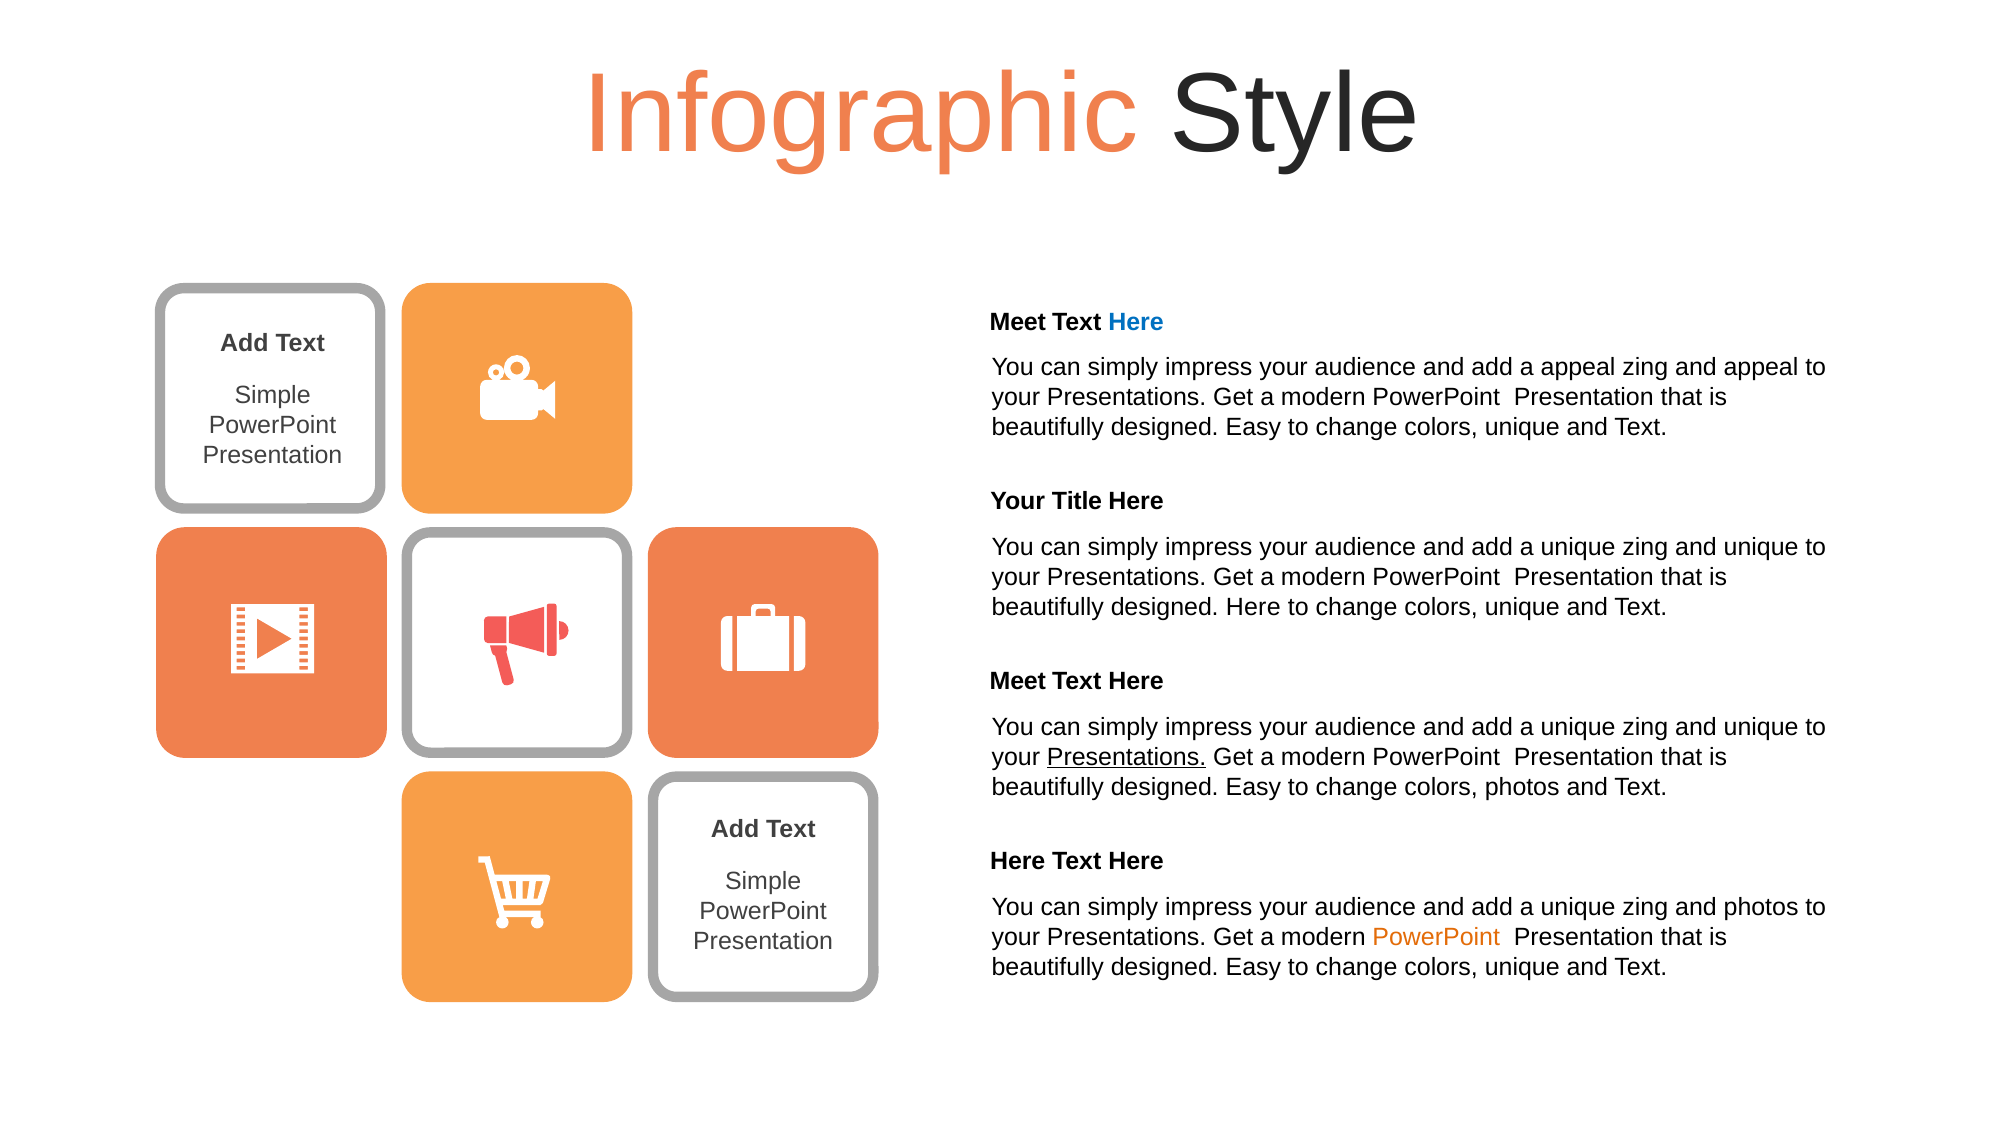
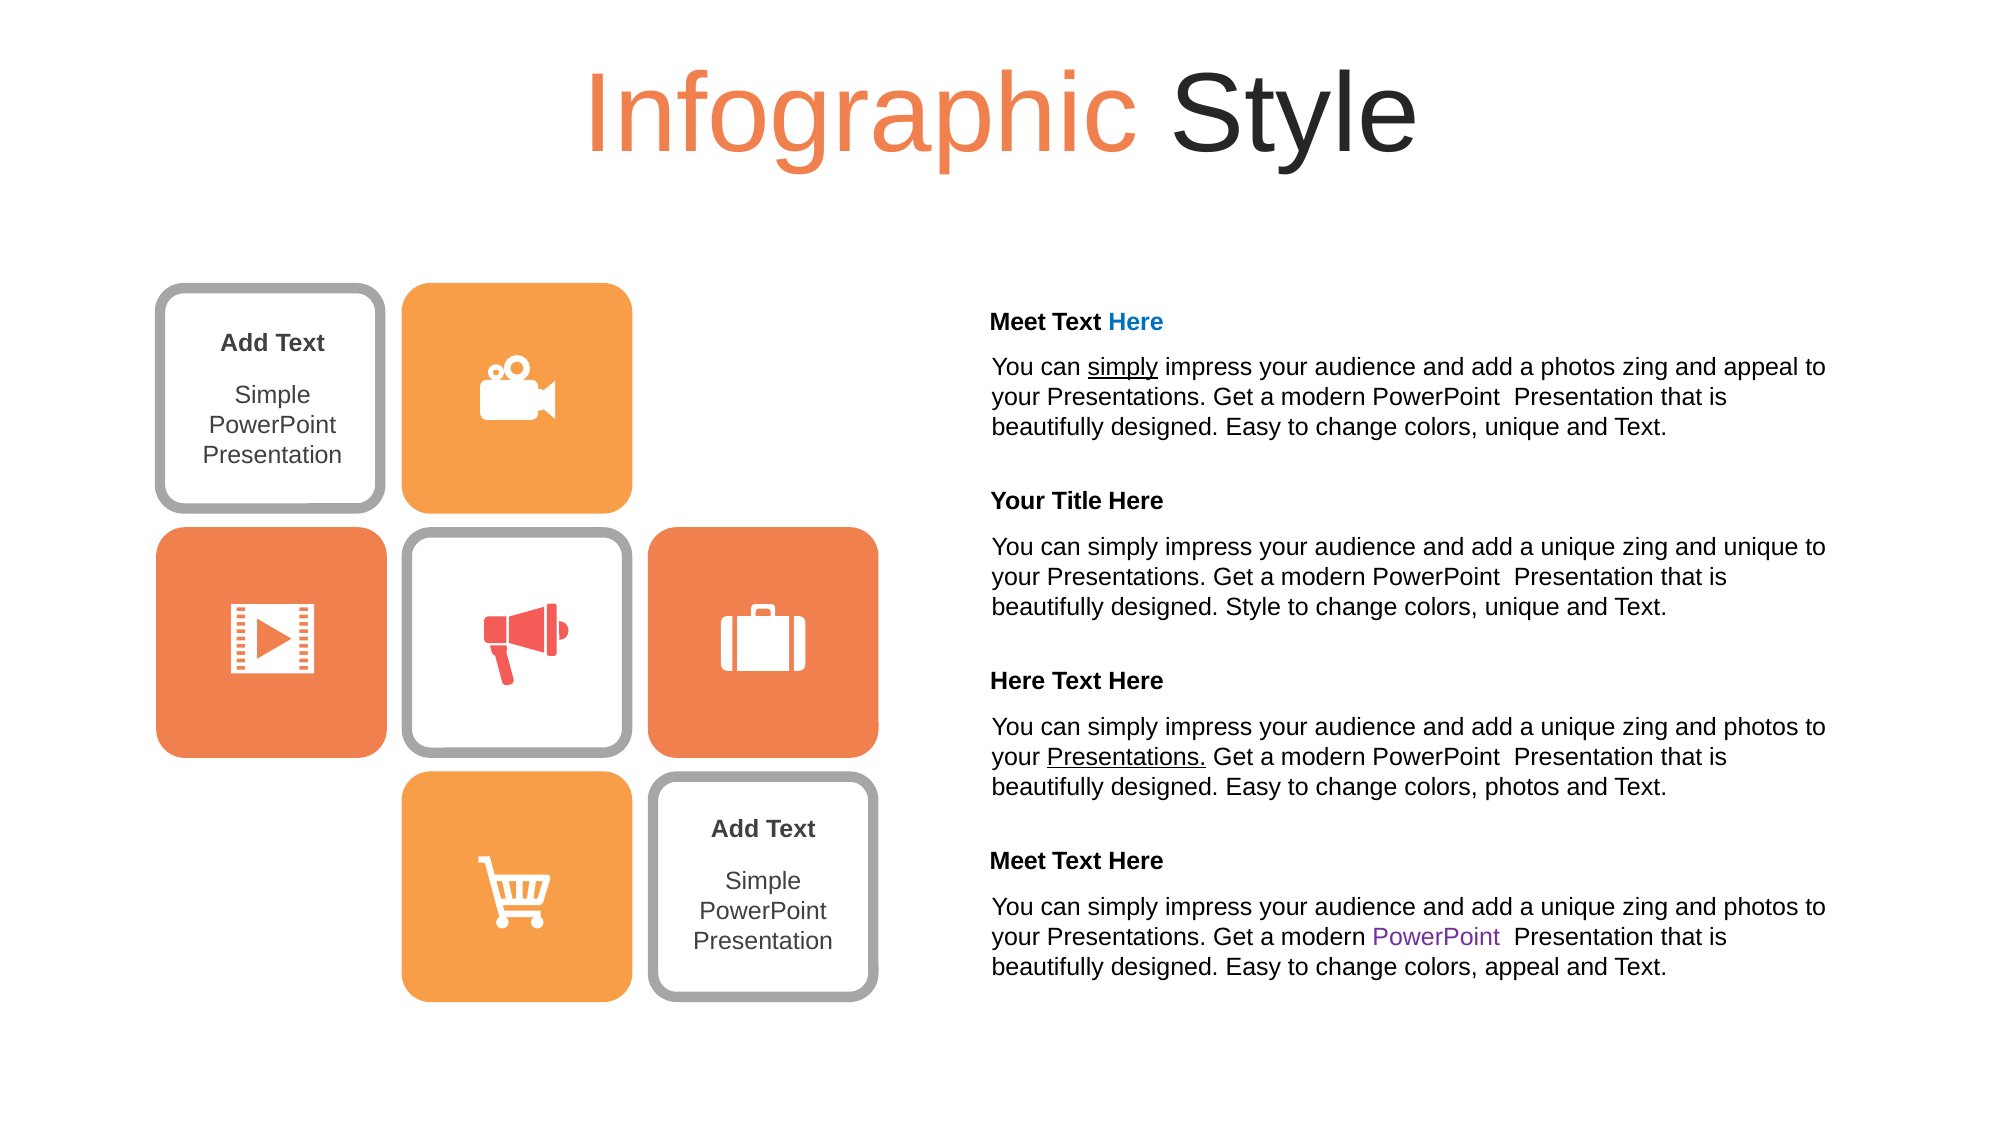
simply underline: none -> present (1123, 367)
a appeal: appeal -> photos (1578, 367)
designed Here: Here -> Style (1253, 607)
Meet: Meet -> Here (1018, 681)
unique: unique -> photos (1761, 727)
Here: Here -> Meet (1018, 861)
PowerPoint colour: orange -> purple (1436, 937)
unique: unique -> appeal (1522, 967)
